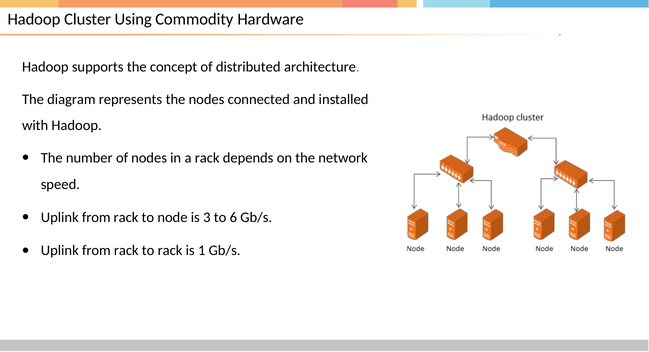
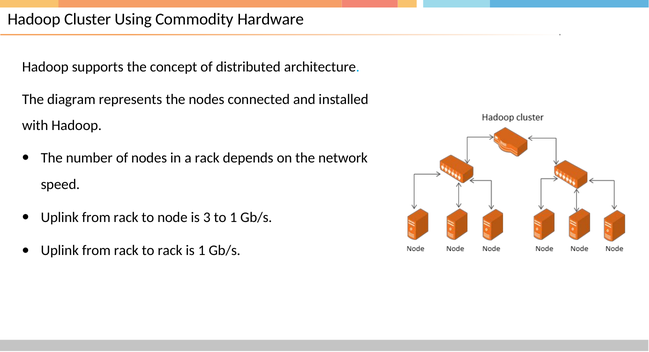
to 6: 6 -> 1 (233, 218)
